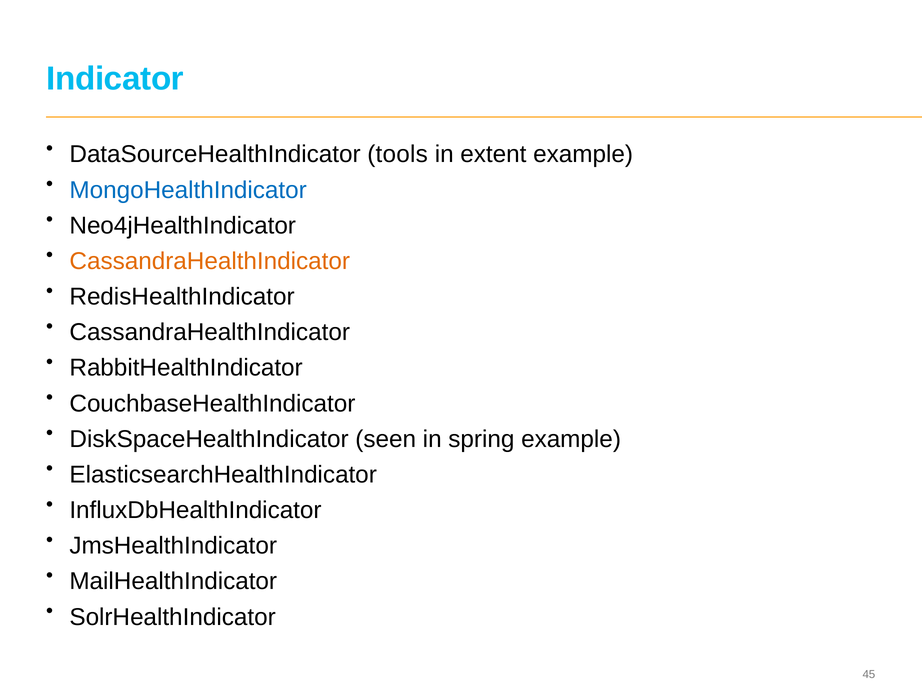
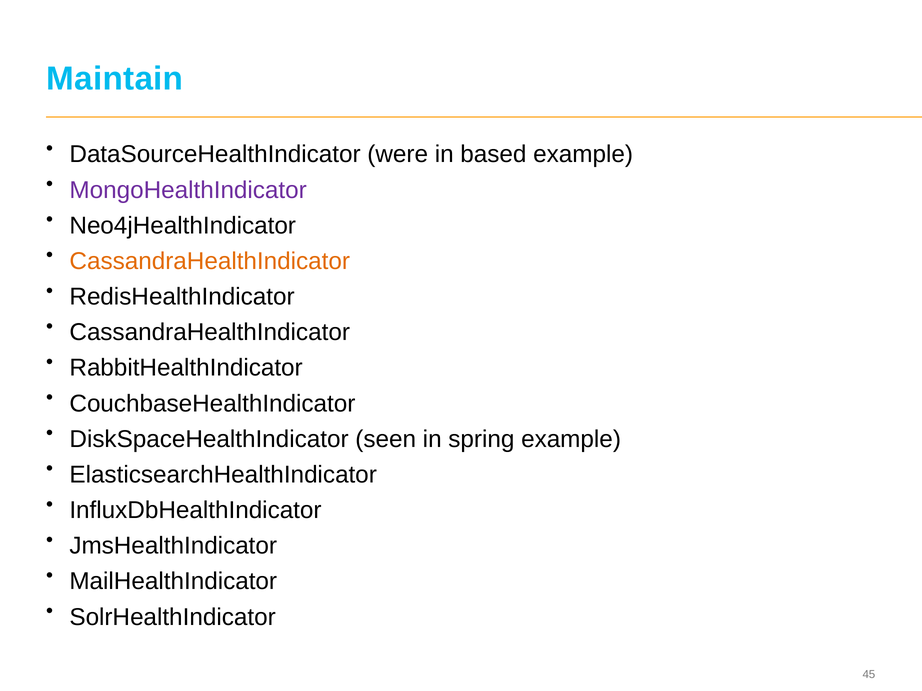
Indicator: Indicator -> Maintain (115, 79)
tools: tools -> were (398, 155)
extent: extent -> based (493, 155)
MongoHealthIndicator colour: blue -> purple (188, 190)
